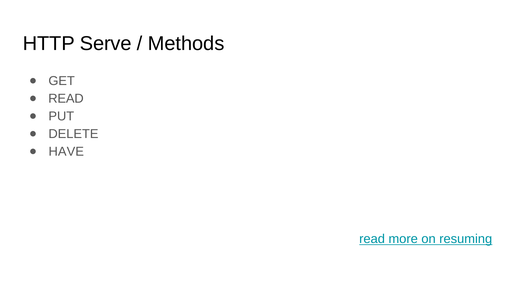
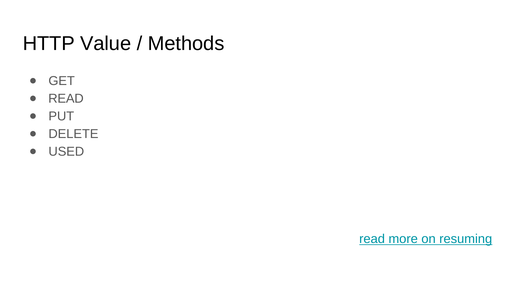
Serve: Serve -> Value (106, 44)
HAVE: HAVE -> USED (66, 152)
